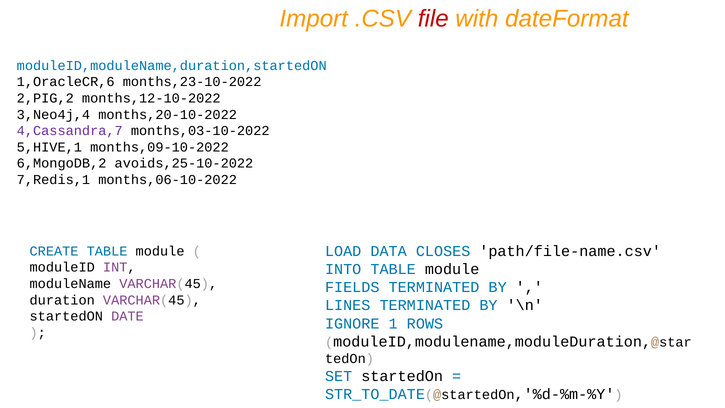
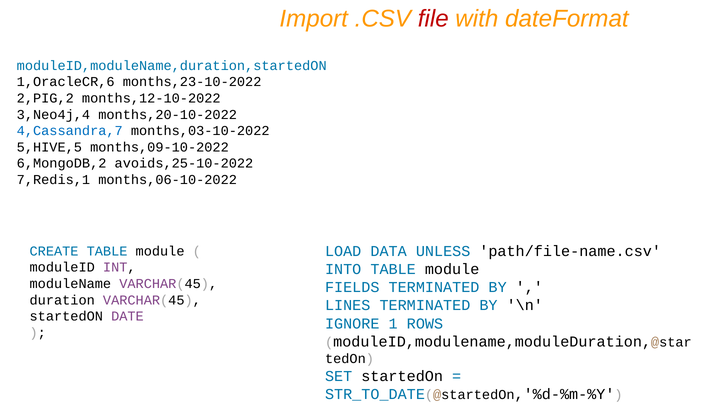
4,Cassandra,7 colour: purple -> blue (70, 131)
5,HIVE,1: 5,HIVE,1 -> 5,HIVE,5 (49, 147)
CLOSES: CLOSES -> UNLESS (443, 251)
